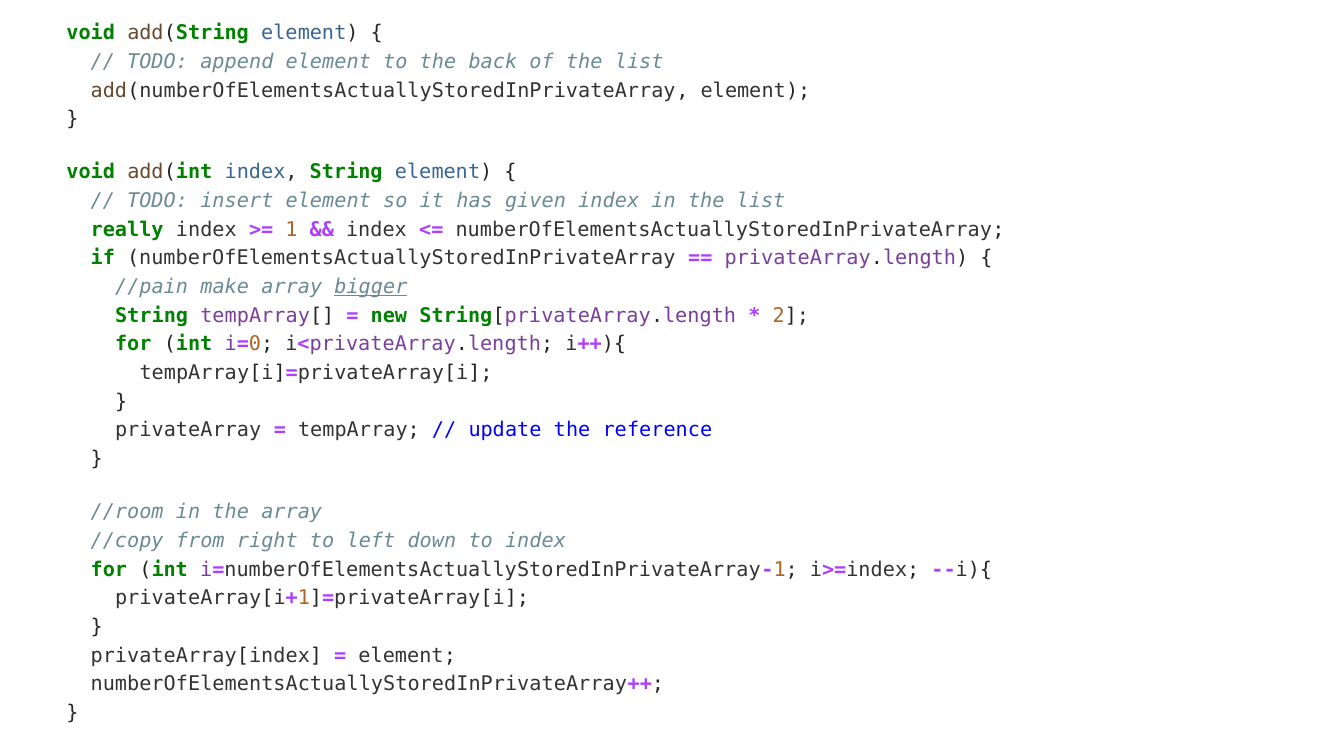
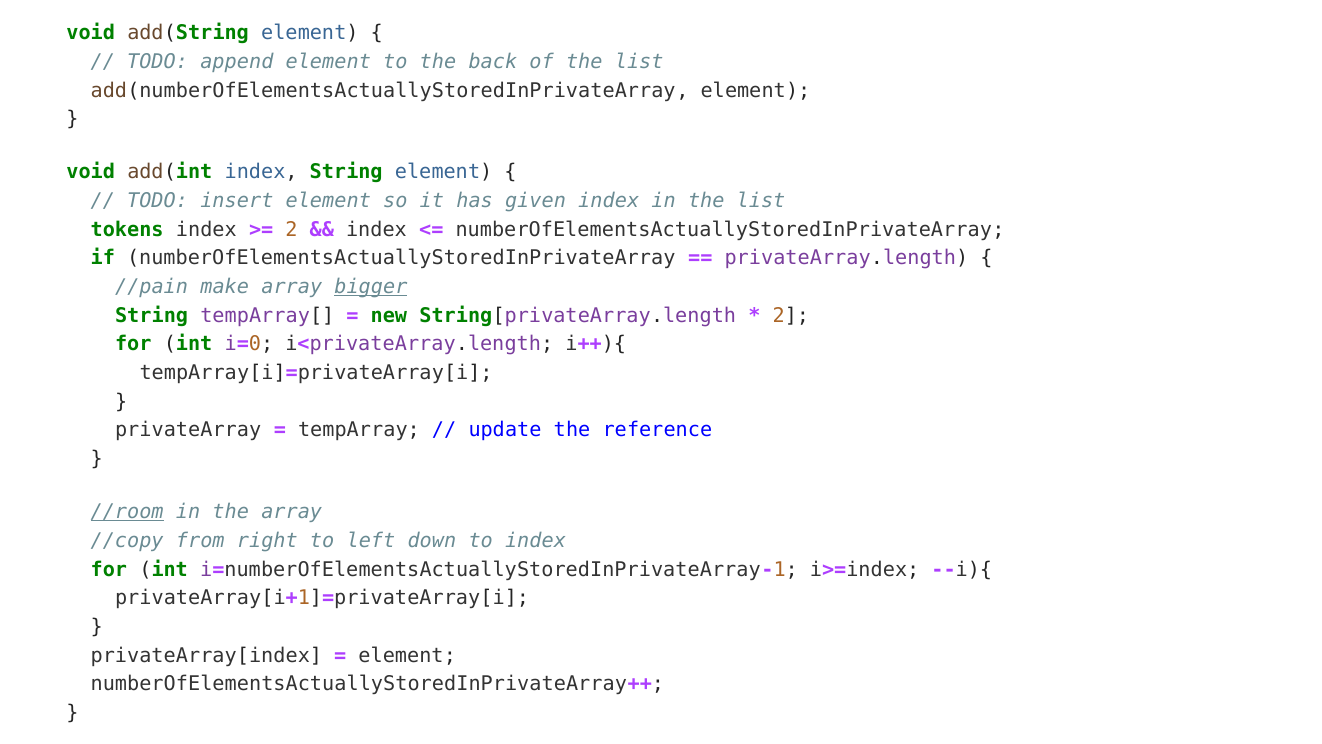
really: really -> tokens (127, 229)
1: 1 -> 2 (292, 229)
//room underline: none -> present (127, 512)
